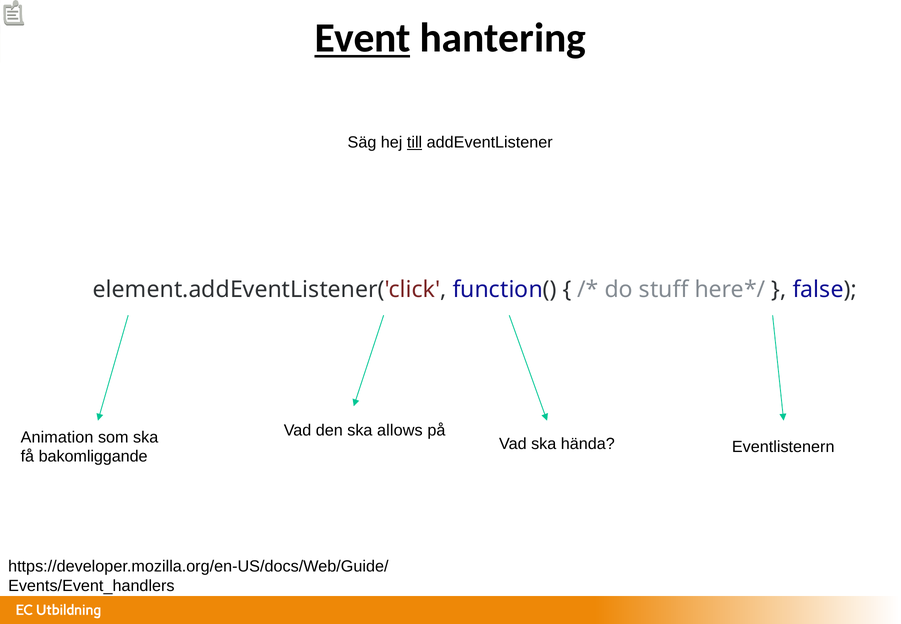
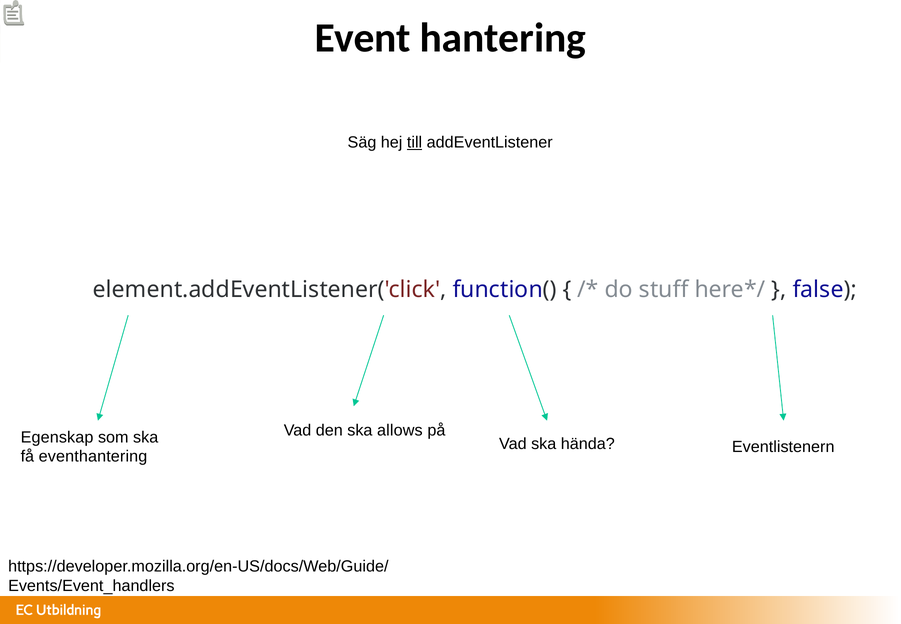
Event underline: present -> none (363, 38)
Animation: Animation -> Egenskap (57, 437)
bakomliggande: bakomliggande -> eventhantering (93, 456)
